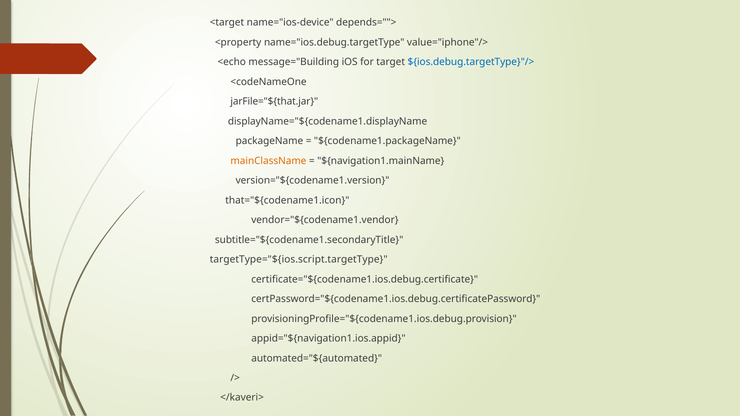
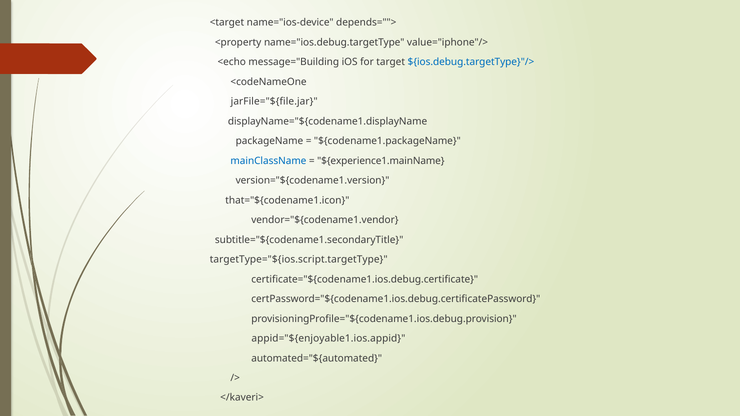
jarFile="${that.jar: jarFile="${that.jar -> jarFile="${file.jar (274, 102)
mainClassName colour: orange -> blue (268, 161)
${navigation1.mainName: ${navigation1.mainName -> ${experience1.mainName (381, 161)
appid="${navigation1.ios.appid: appid="${navigation1.ios.appid -> appid="${enjoyable1.ios.appid (328, 339)
